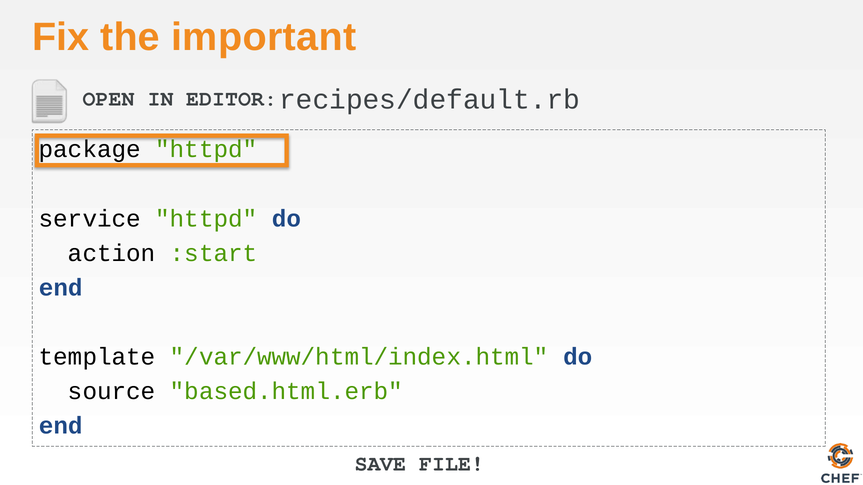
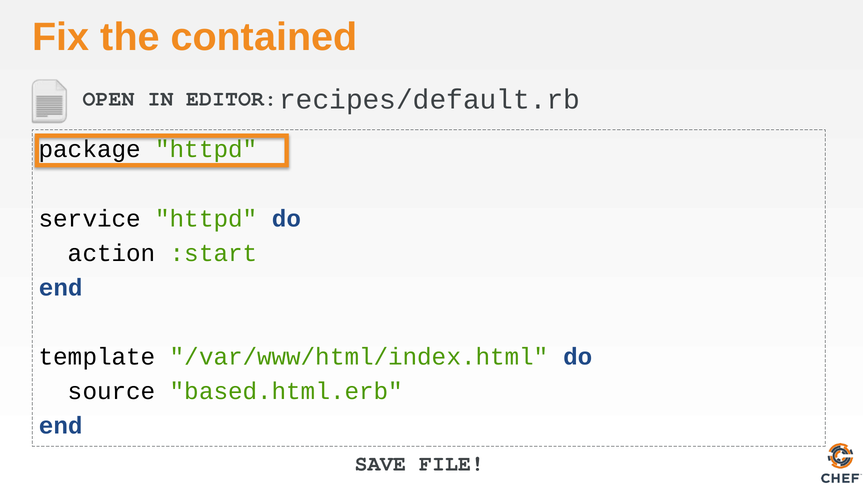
important: important -> contained (264, 37)
